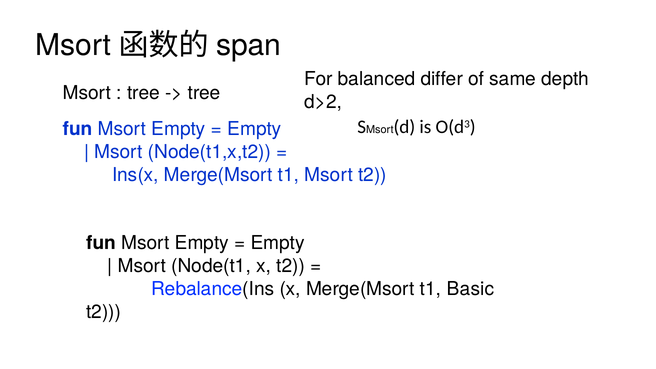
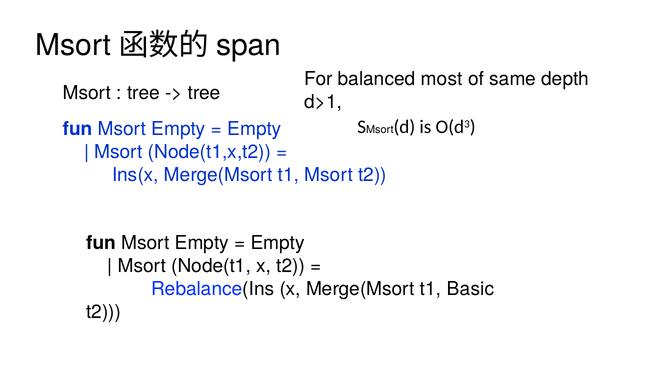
differ: differ -> most (442, 79)
d>2: d>2 -> d>1 (323, 102)
